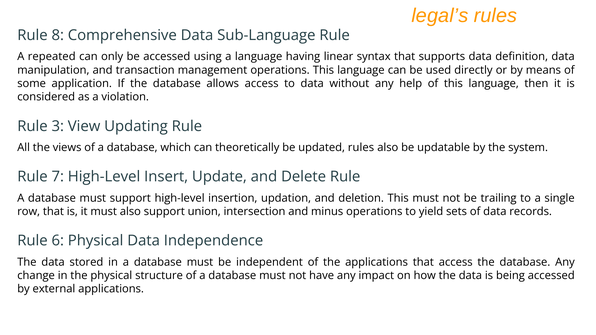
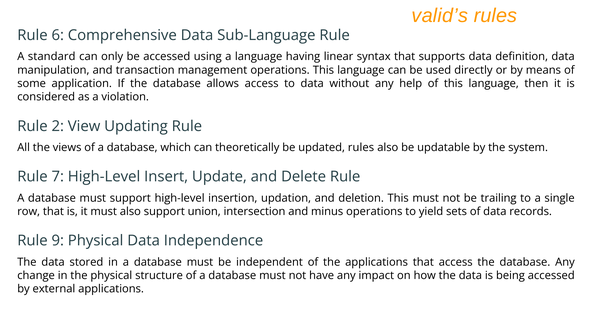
legal’s: legal’s -> valid’s (440, 16)
8: 8 -> 6 (58, 35)
repeated: repeated -> standard (52, 57)
3: 3 -> 2 (58, 126)
6: 6 -> 9 (58, 241)
